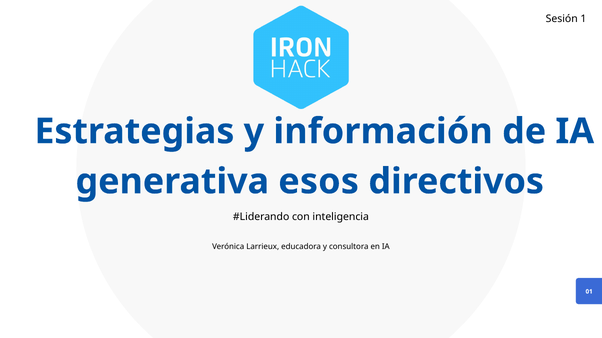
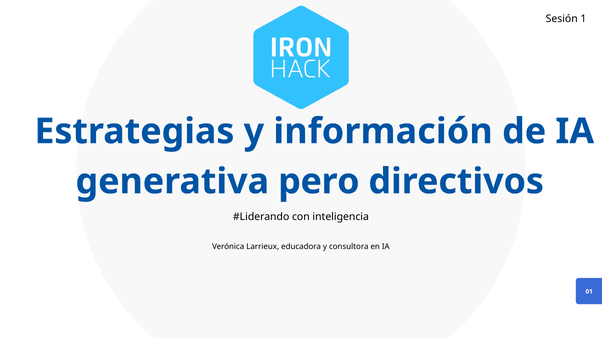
esos: esos -> pero (319, 182)
